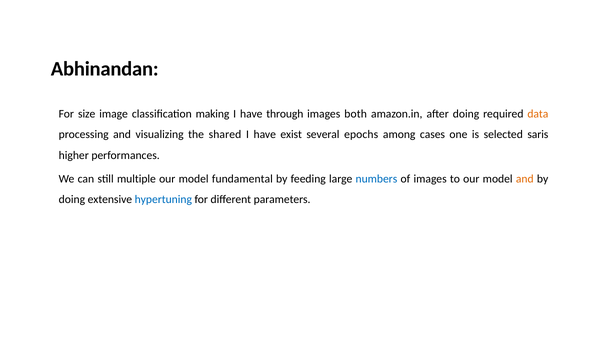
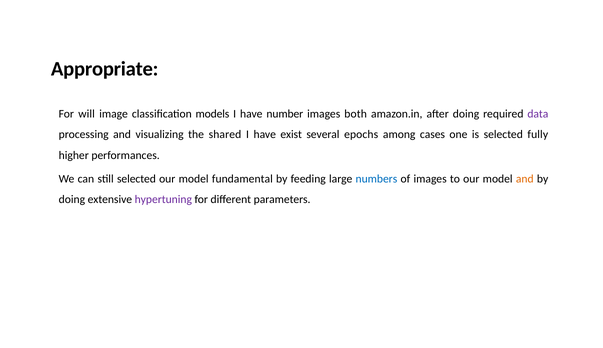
Abhinandan: Abhinandan -> Appropriate (105, 69)
size: size -> will (87, 114)
making: making -> models (212, 114)
through: through -> number (285, 114)
data colour: orange -> purple (538, 114)
saris: saris -> fully (538, 135)
still multiple: multiple -> selected (136, 179)
hypertuning colour: blue -> purple (163, 199)
